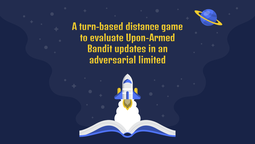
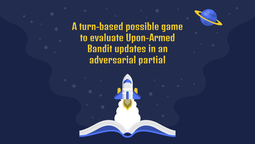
distance: distance -> possible (142, 27)
limited: limited -> partial (152, 60)
